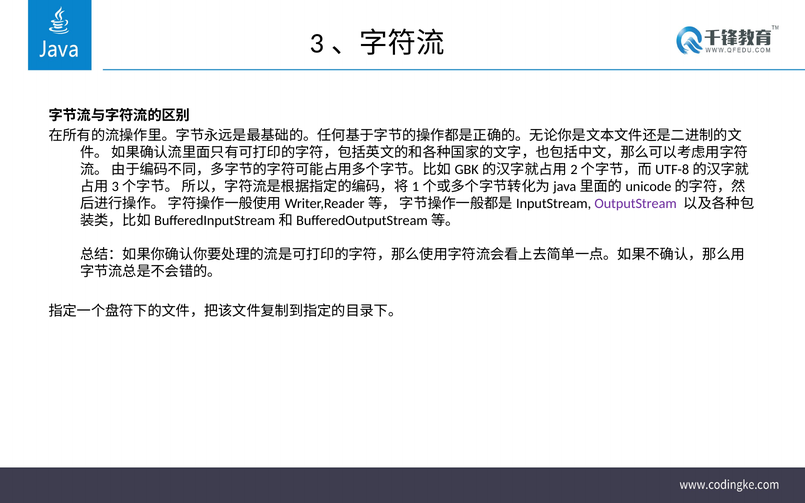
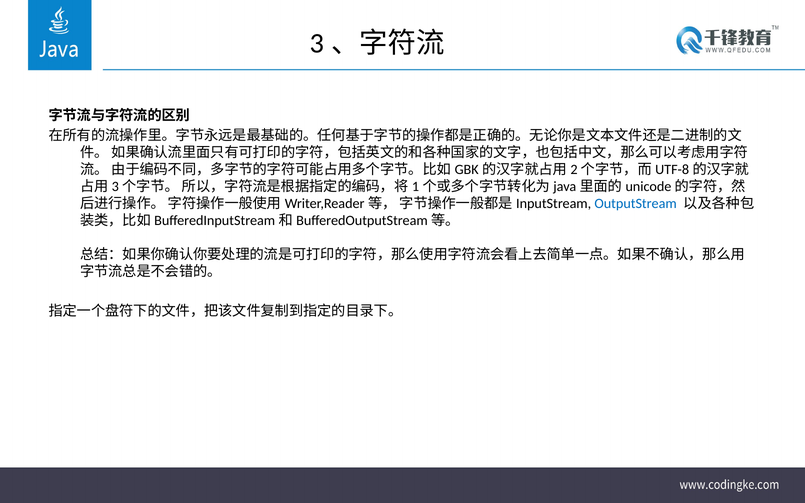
OutputStream colour: purple -> blue (636, 203)
